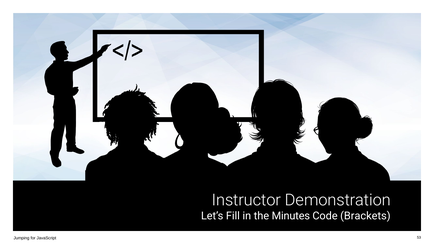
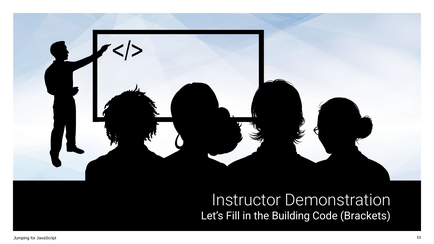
Minutes: Minutes -> Building (291, 216)
